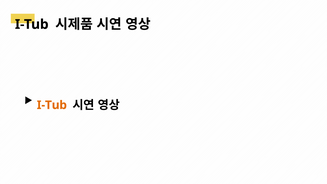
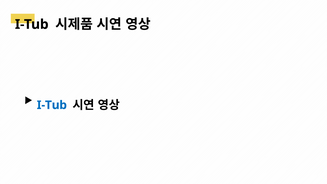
I-Tub colour: orange -> blue (52, 105)
